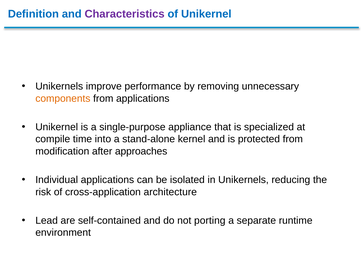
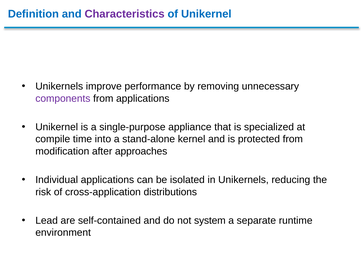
components colour: orange -> purple (63, 99)
architecture: architecture -> distributions (170, 192)
porting: porting -> system (210, 221)
